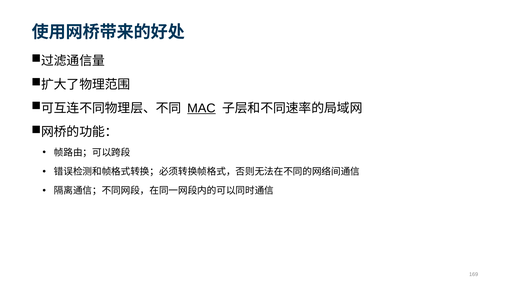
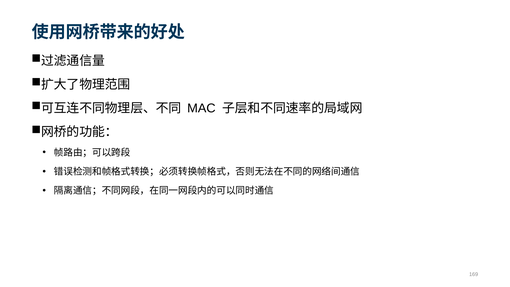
MAC underline: present -> none (201, 108)
